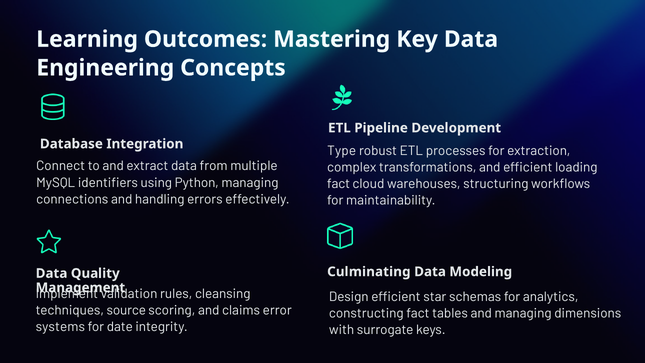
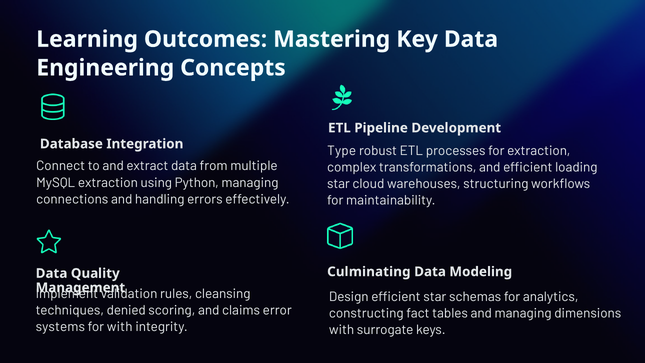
MySQL identifiers: identifiers -> extraction (108, 182)
fact: fact -> star (338, 184)
source: source -> denied (126, 310)
for date: date -> with (120, 327)
